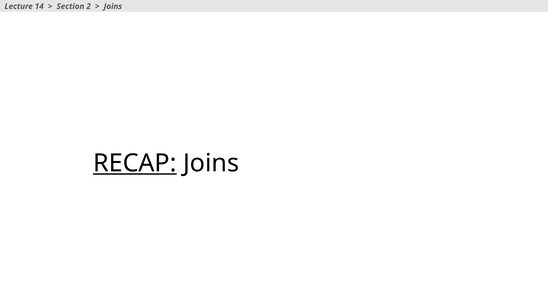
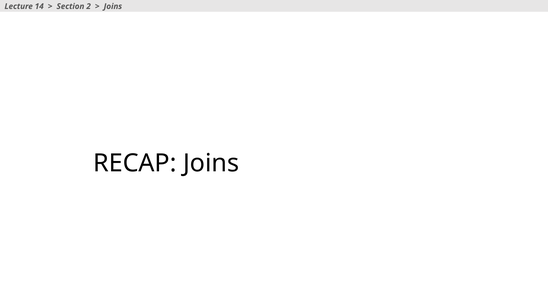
RECAP underline: present -> none (135, 163)
